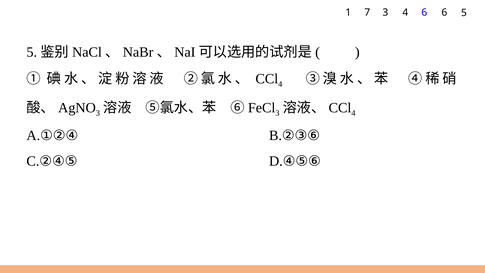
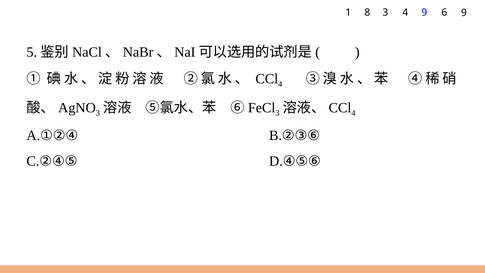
7: 7 -> 8 (367, 13)
4 6: 6 -> 9 (424, 13)
6 5: 5 -> 9 (464, 13)
